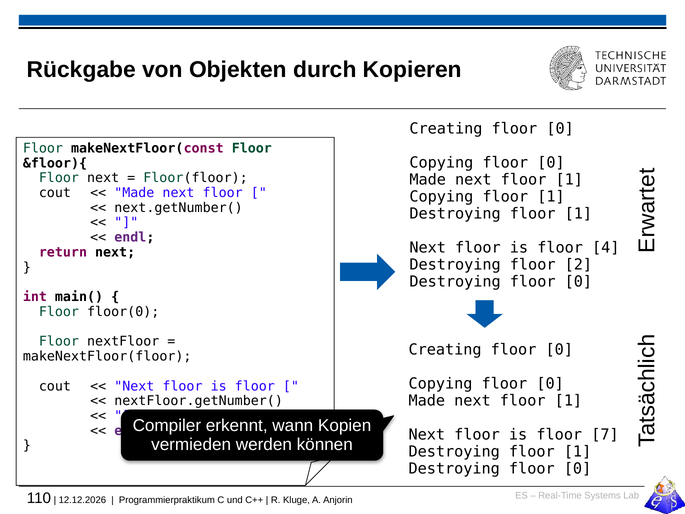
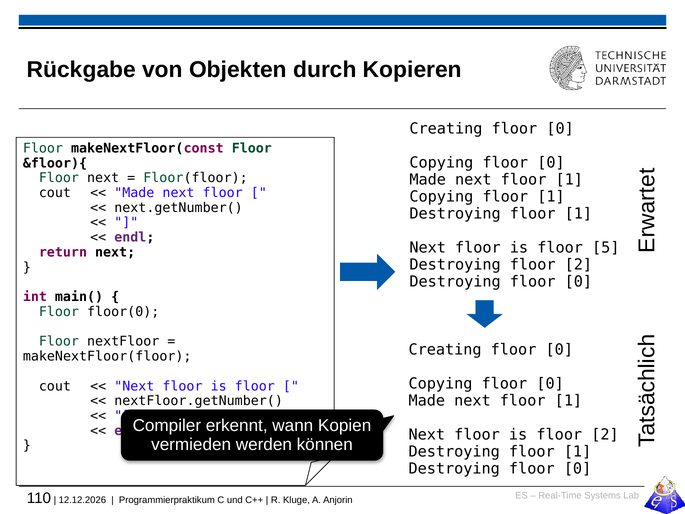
4: 4 -> 5 (606, 247)
is floor 7: 7 -> 2 (605, 435)
